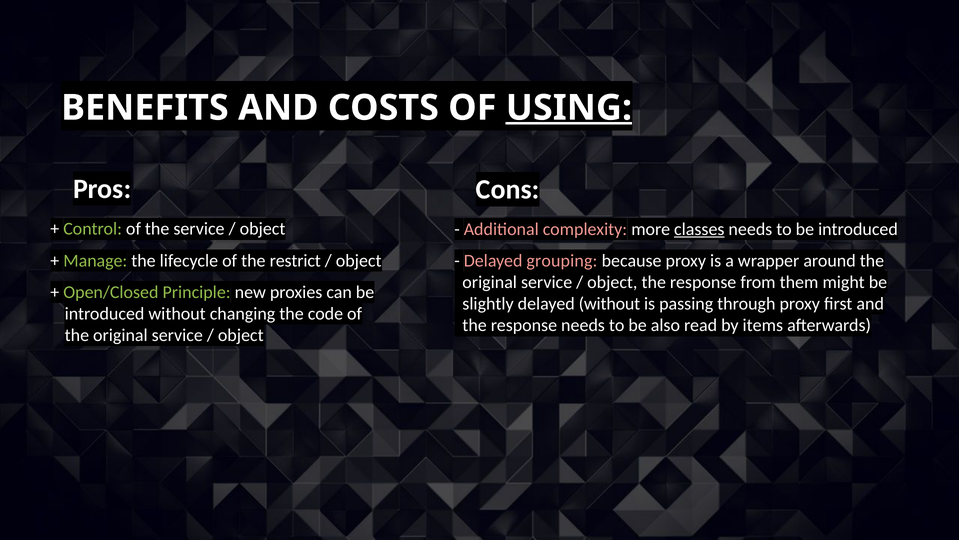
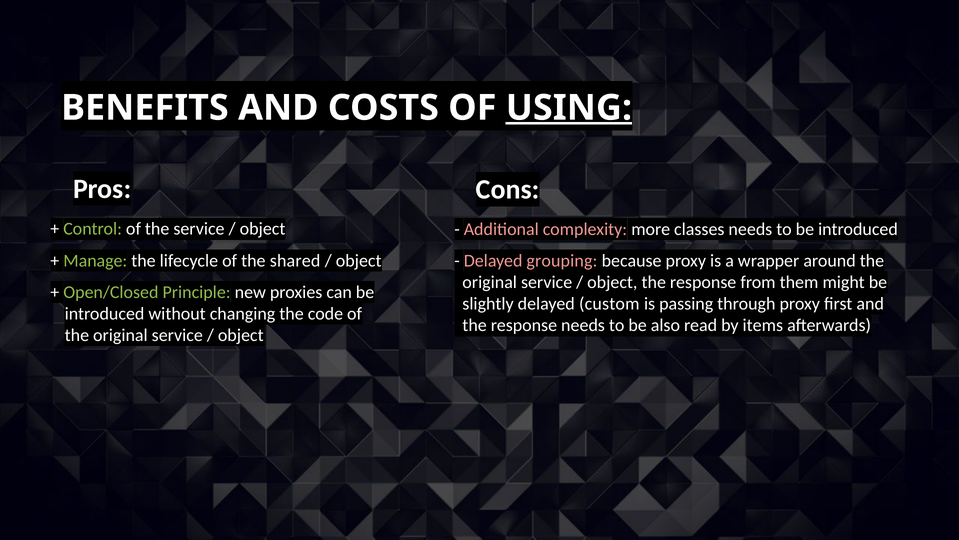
classes underline: present -> none (699, 229)
restrict: restrict -> shared (295, 260)
delayed without: without -> custom (609, 304)
